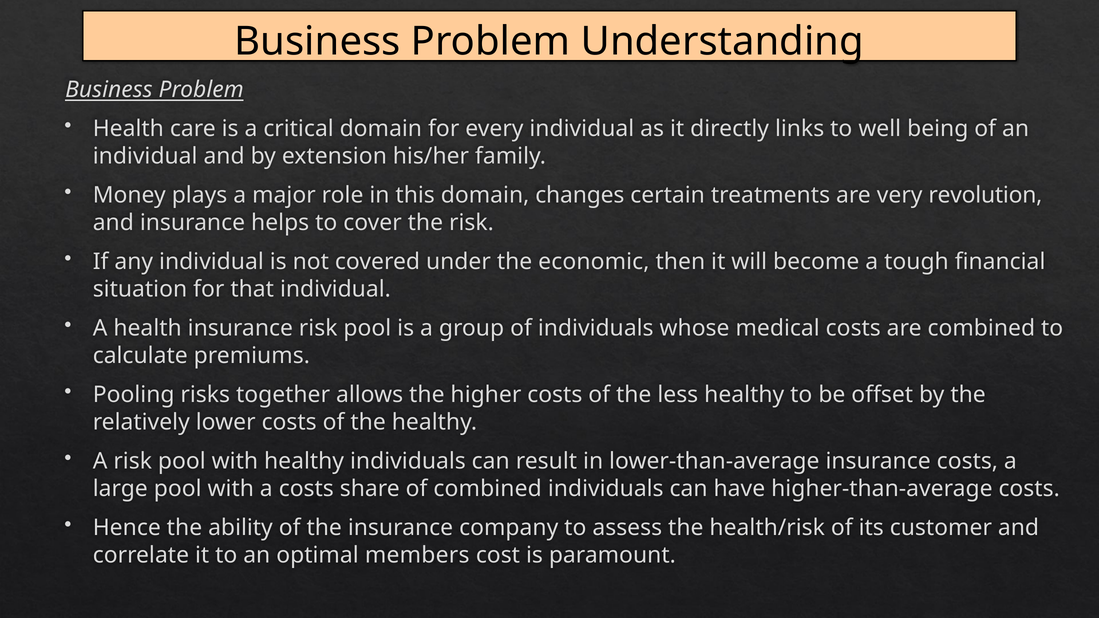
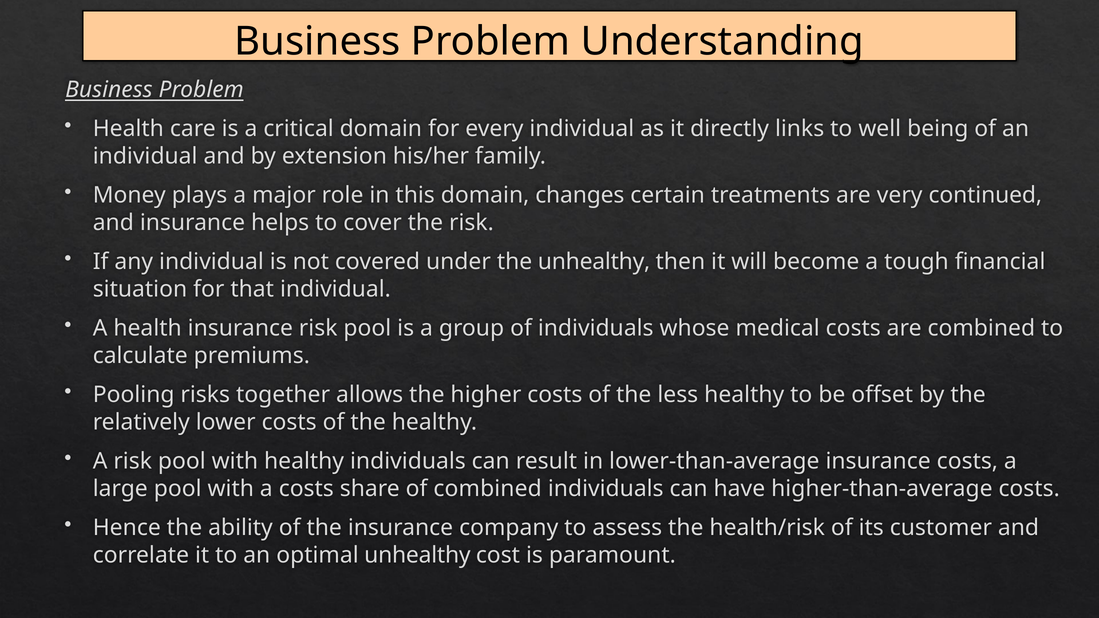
revolution: revolution -> continued (985, 195)
the economic: economic -> unhealthy (594, 262)
optimal members: members -> unhealthy (417, 555)
